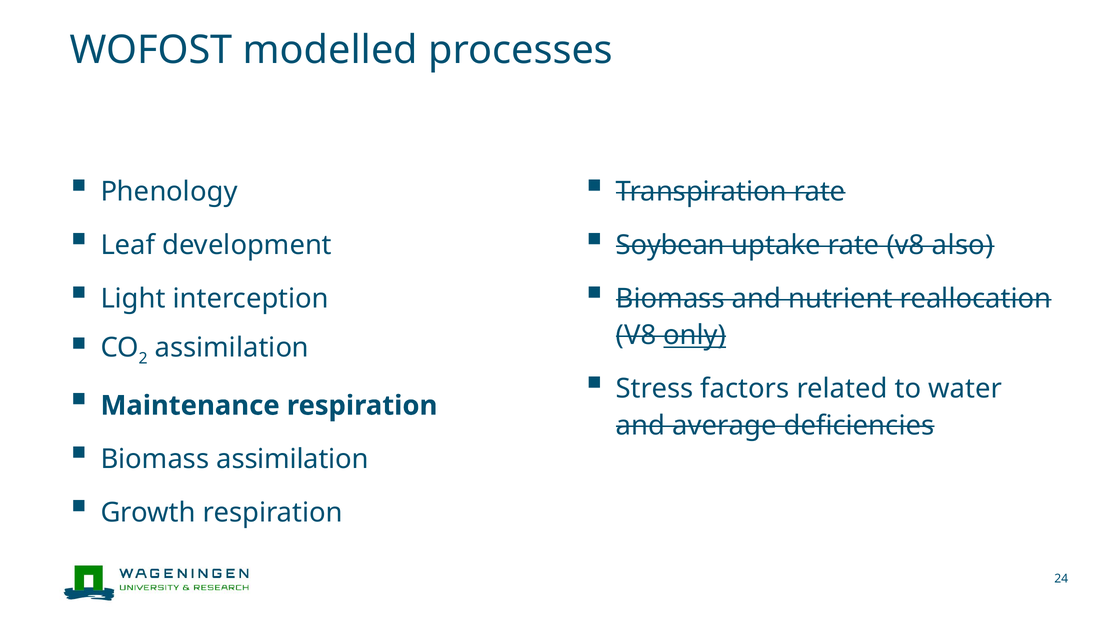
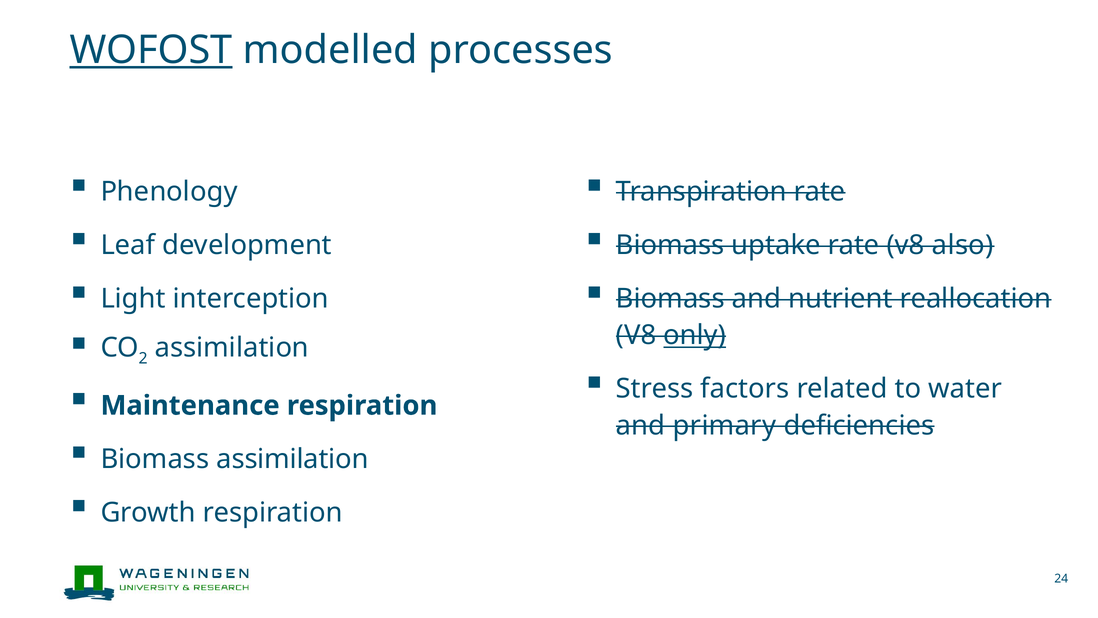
WOFOST underline: none -> present (151, 50)
Soybean: Soybean -> Biomass (670, 245)
average: average -> primary (724, 425)
